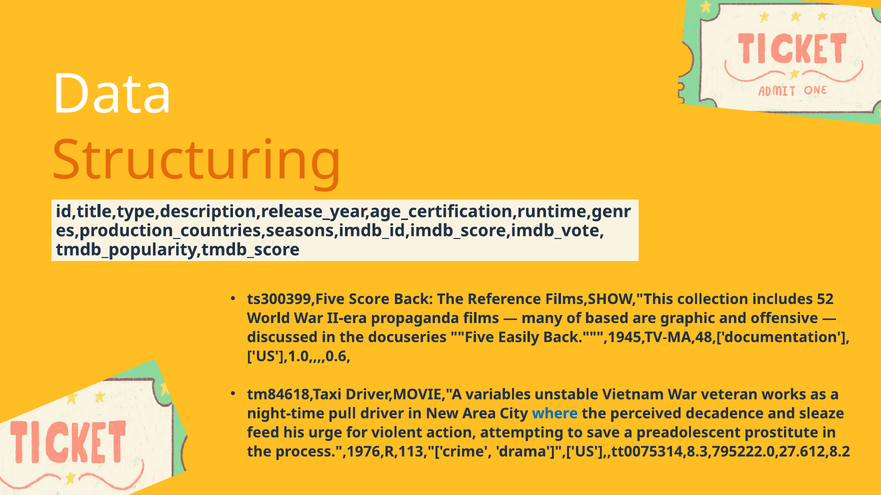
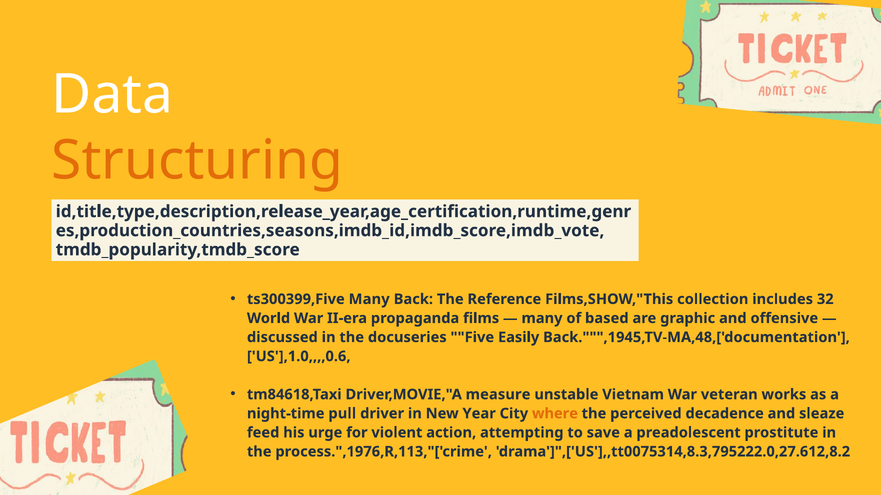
ts300399,Five Score: Score -> Many (369, 299)
52: 52 -> 32 (825, 299)
variables: variables -> measure (498, 395)
Area: Area -> Year (479, 414)
where colour: blue -> orange (555, 414)
